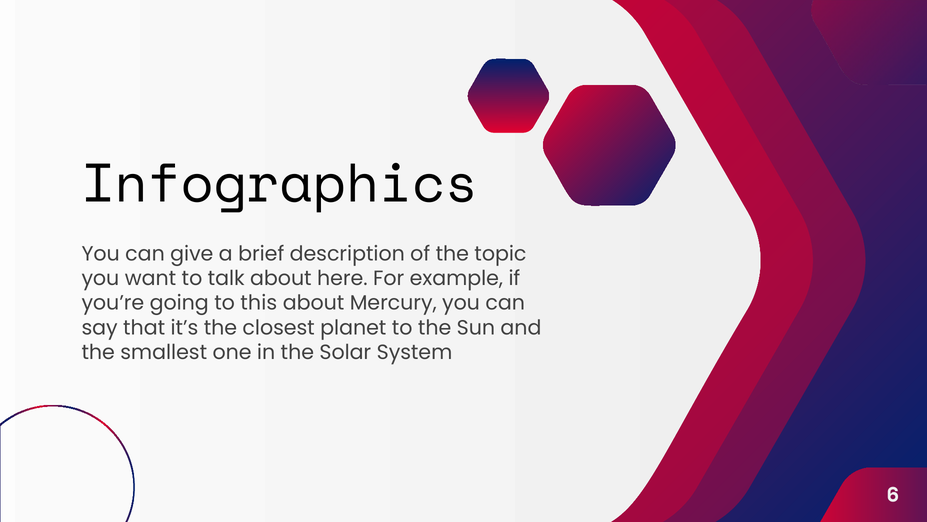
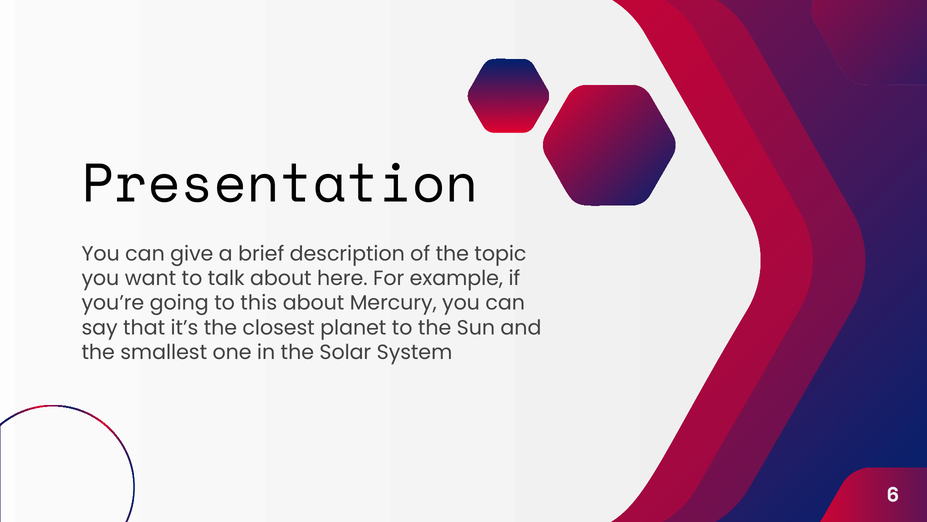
Infographics: Infographics -> Presentation (280, 184)
